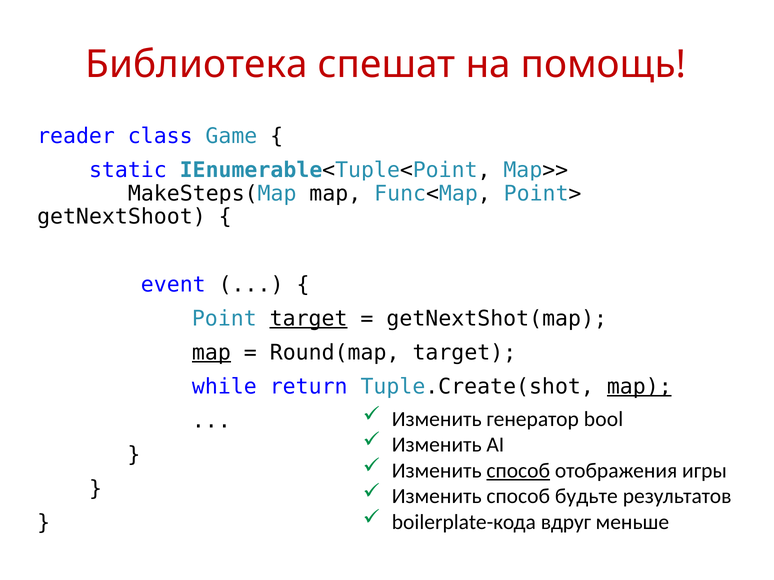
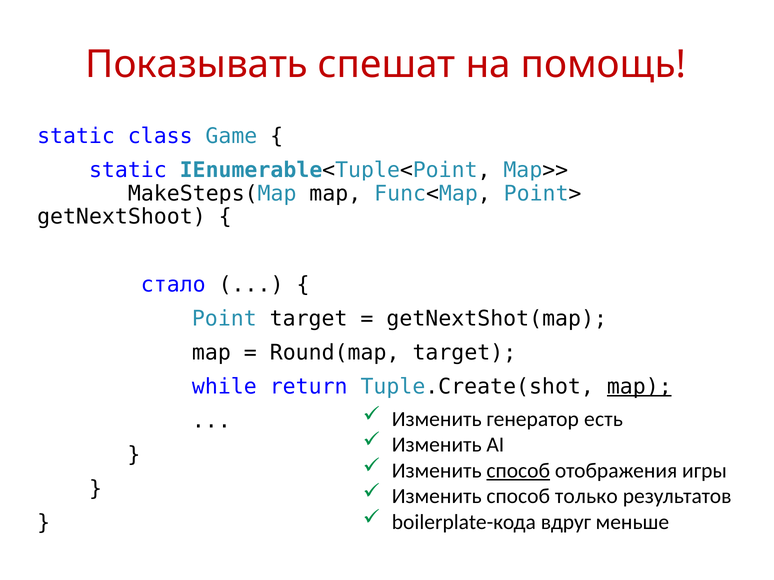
Библиотека: Библиотека -> Показывать (197, 65)
reader: reader -> static (76, 136)
event: event -> стало (173, 285)
target underline: present -> none (309, 319)
map underline: present -> none (211, 353)
bool: bool -> есть (604, 419)
будьте: будьте -> только (586, 497)
